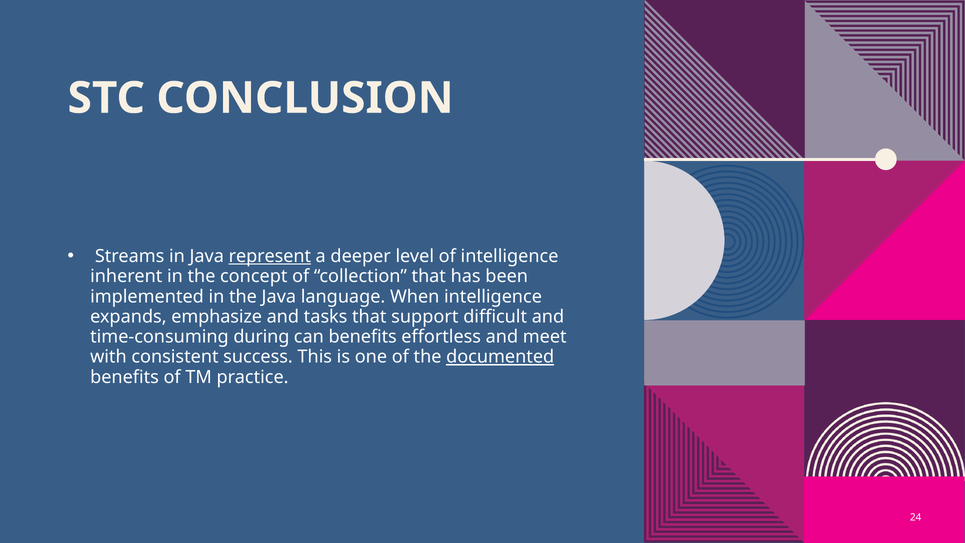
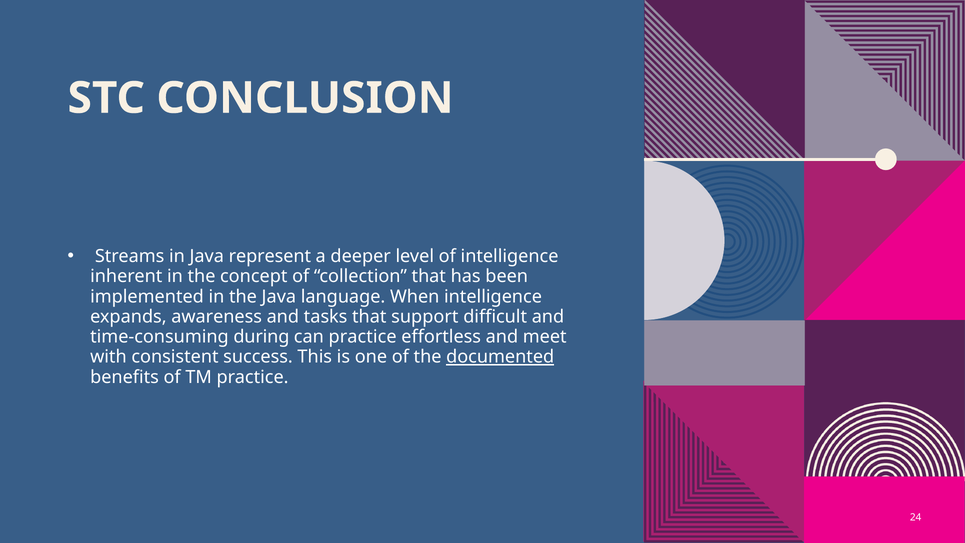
represent underline: present -> none (270, 256)
emphasize: emphasize -> awareness (217, 317)
can benefits: benefits -> practice (363, 337)
